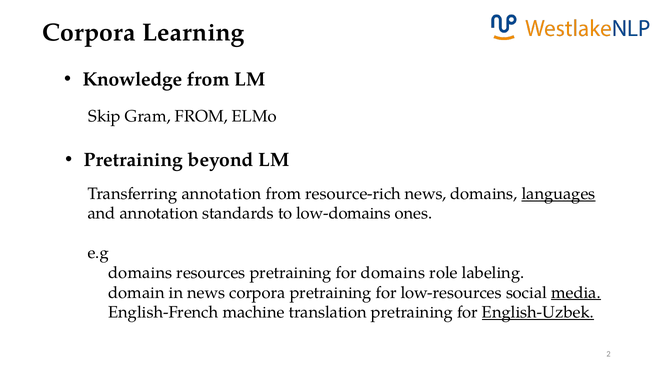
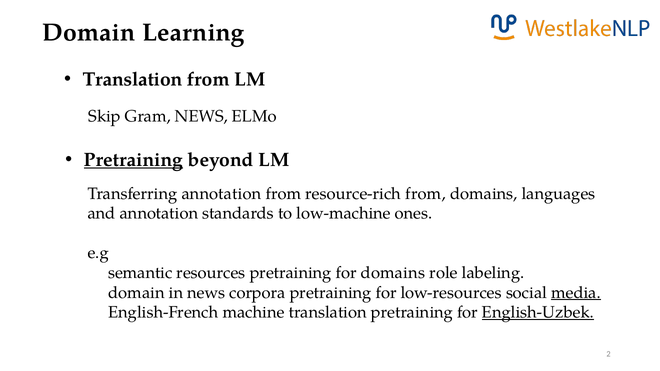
Corpora: Corpora -> Domain (89, 32)
Knowledge: Knowledge -> Translation (133, 79)
Gram FROM: FROM -> NEWS (201, 116)
Pretraining underline: none -> present (134, 160)
resource-rich news: news -> from (426, 194)
languages underline: present -> none (559, 194)
low-domains: low-domains -> low-machine (344, 214)
domains: domains -> semantic (140, 273)
